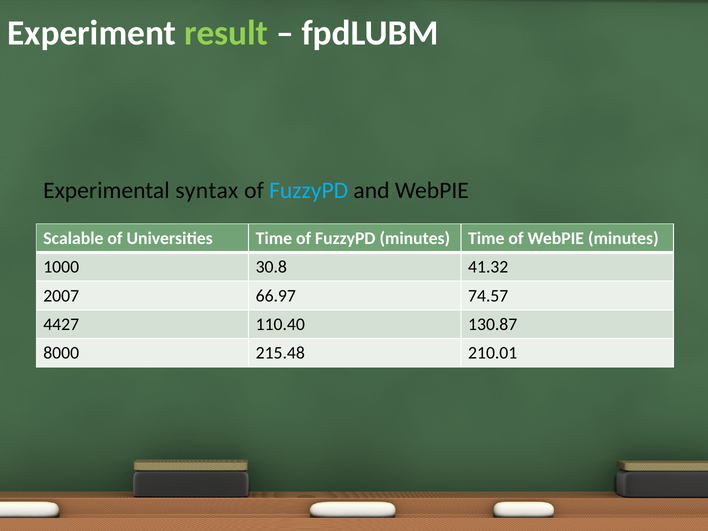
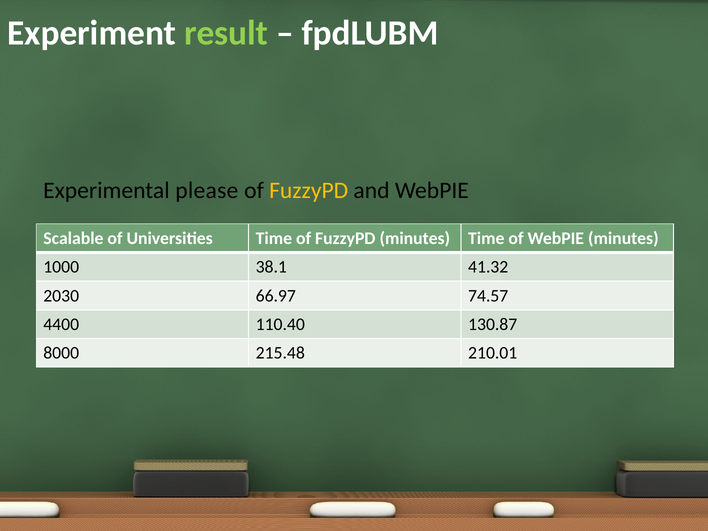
syntax: syntax -> please (207, 191)
FuzzyPD colour: light blue -> yellow (309, 191)
30.8: 30.8 -> 38.1 (271, 267)
2007: 2007 -> 2030 (61, 296)
4427: 4427 -> 4400 (61, 324)
